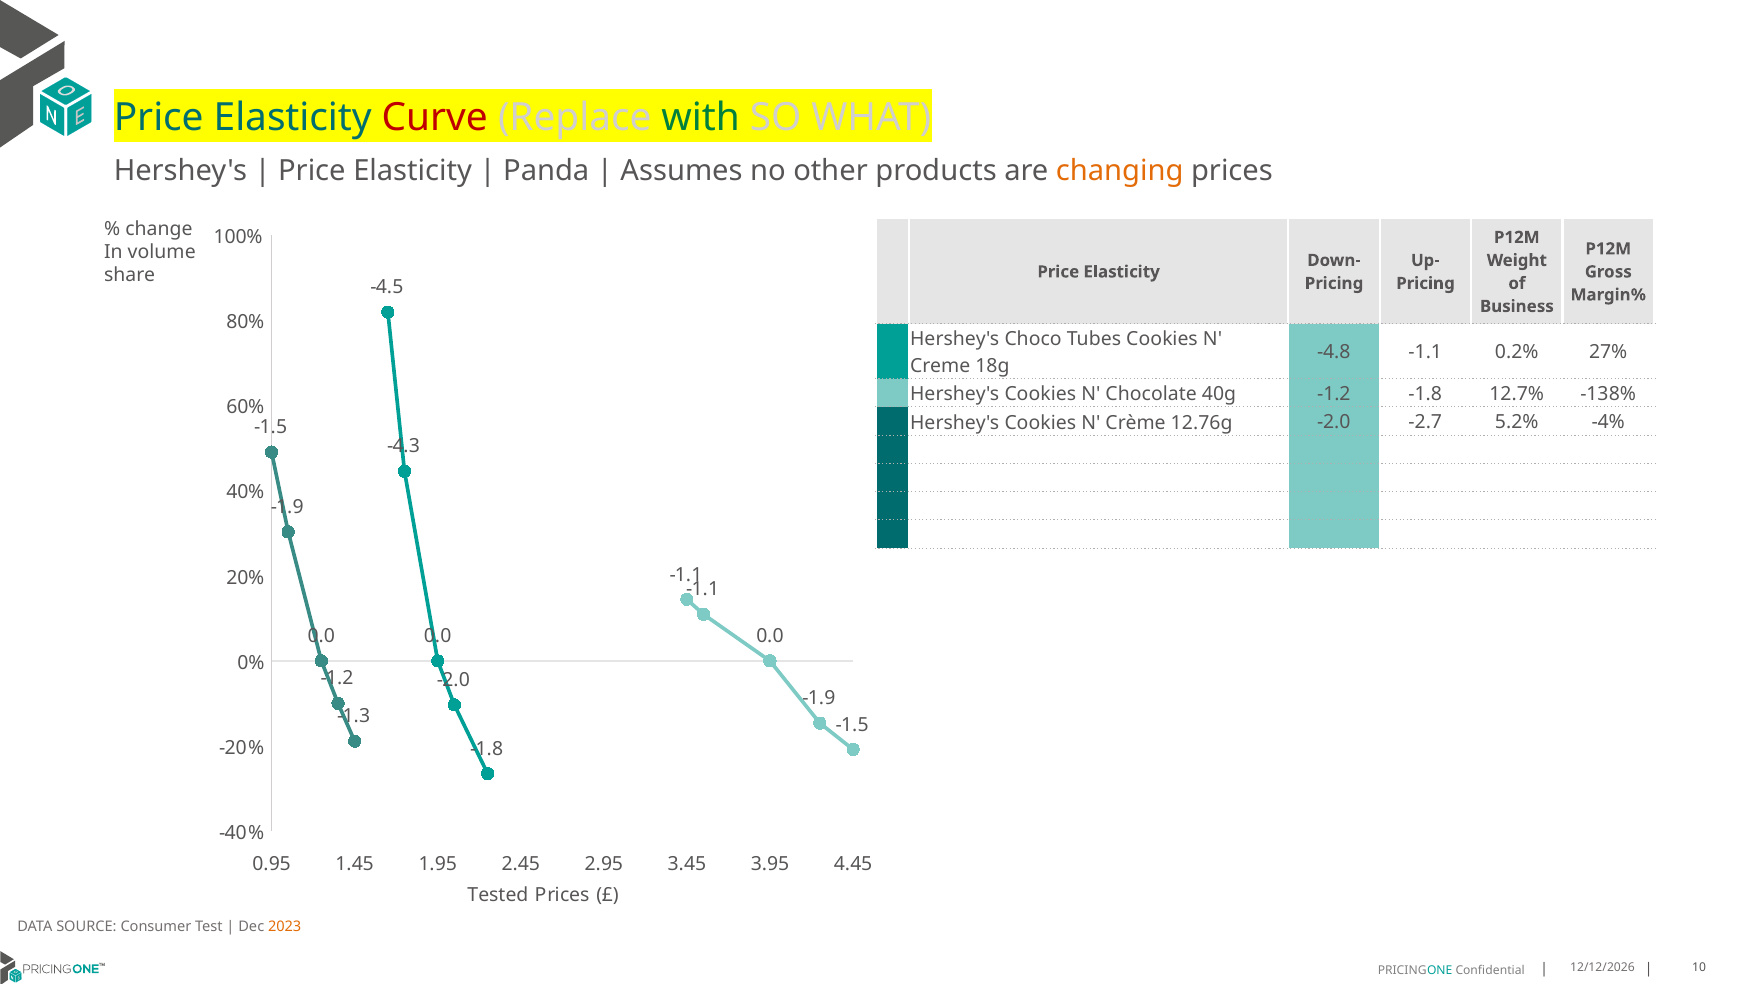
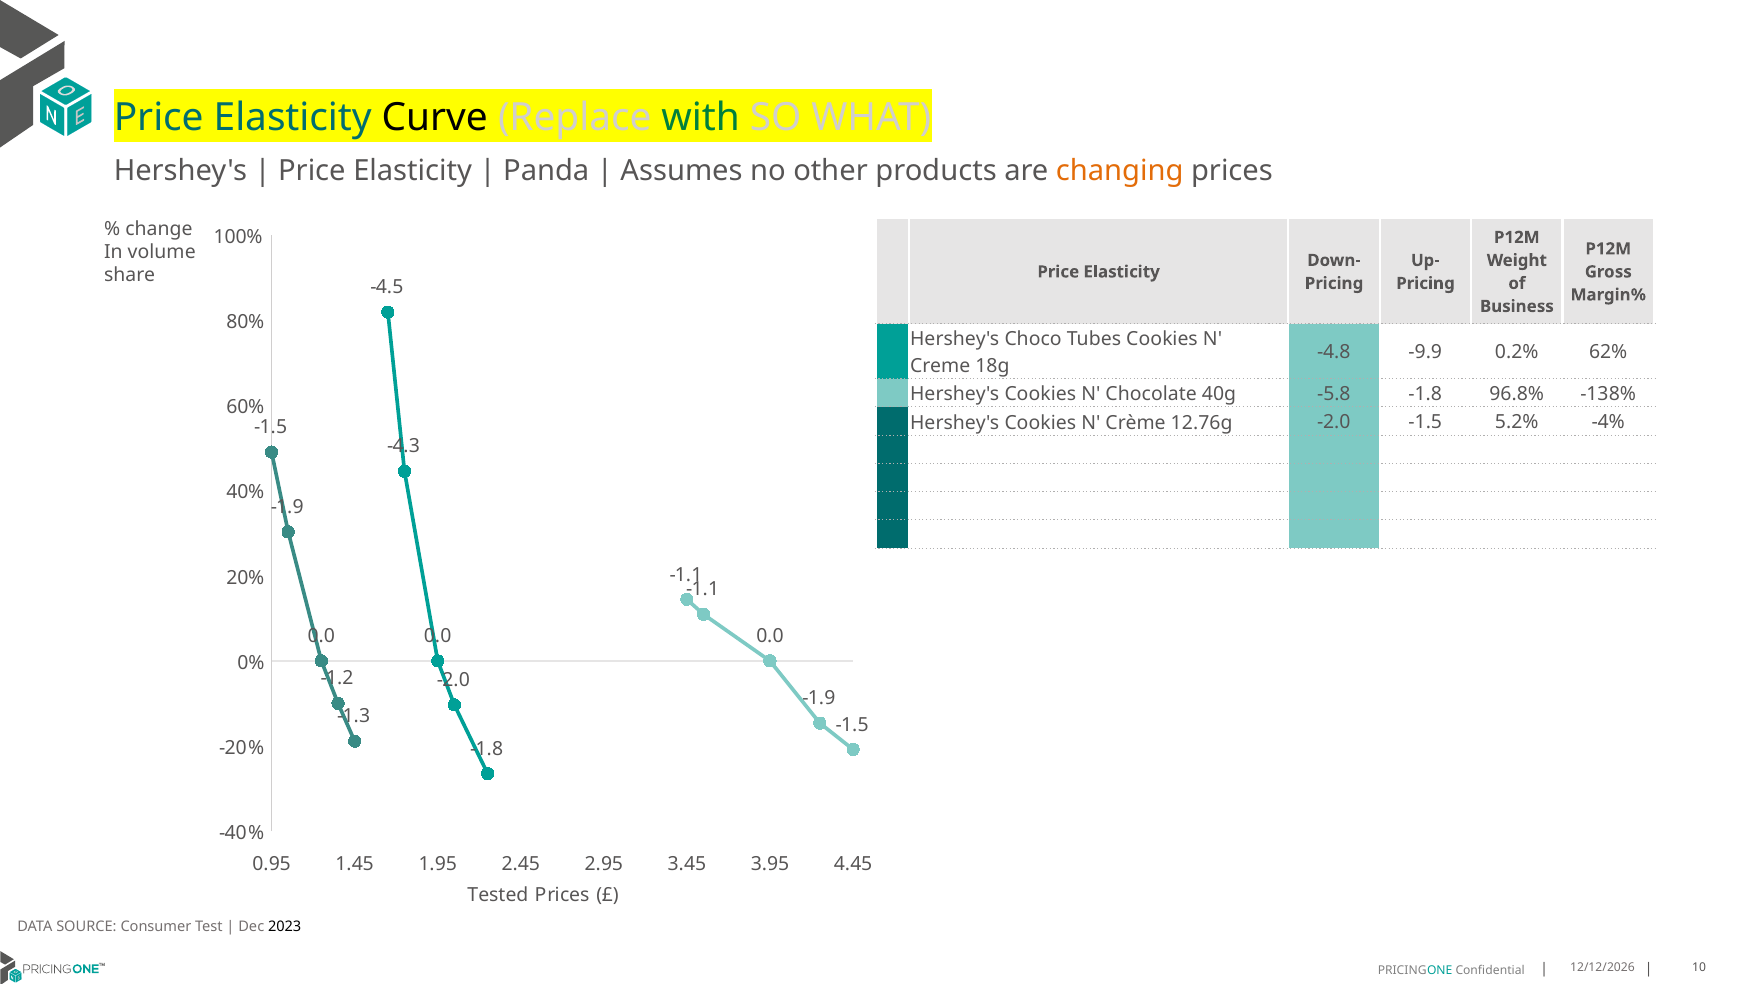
Curve colour: red -> black (435, 118)
-4.8 -1.1: -1.1 -> -9.9 (1425, 352)
27%: 27% -> 62% (1608, 352)
40g -1.2: -1.2 -> -5.8 (1334, 394)
12.7%: 12.7% -> 96.8% (1517, 394)
-2.0 -2.7: -2.7 -> -1.5 (1425, 422)
2023 colour: orange -> black (285, 927)
